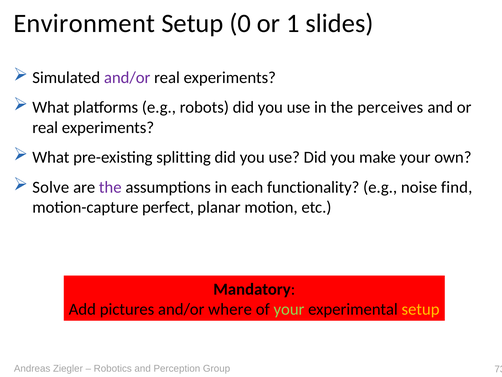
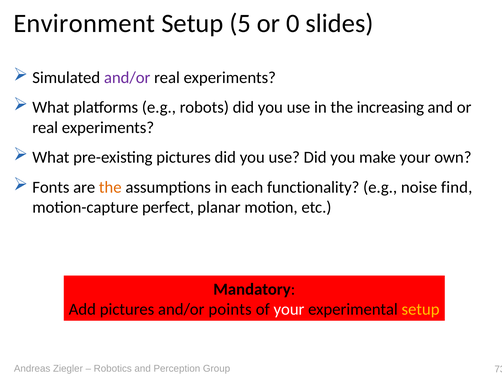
0: 0 -> 5 (240, 23)
1: 1 -> 0 (293, 23)
perceives: perceives -> increasing (390, 107)
pre-existing splitting: splitting -> pictures (184, 157)
Solve: Solve -> Fonts (51, 187)
the colour: purple -> orange (110, 187)
where: where -> points (230, 309)
your colour: light green -> white (289, 309)
